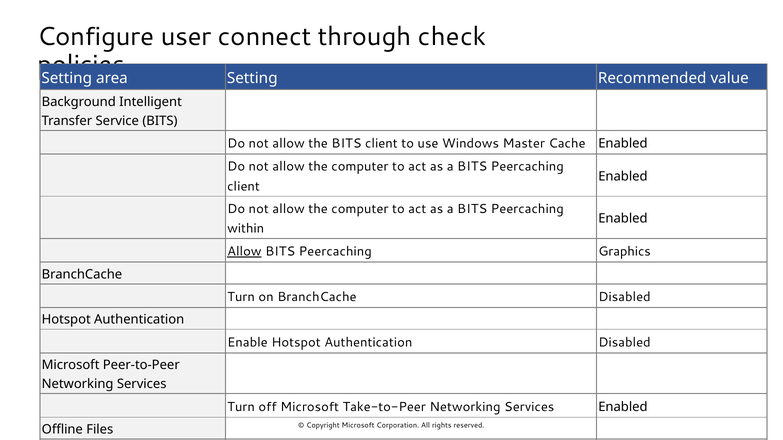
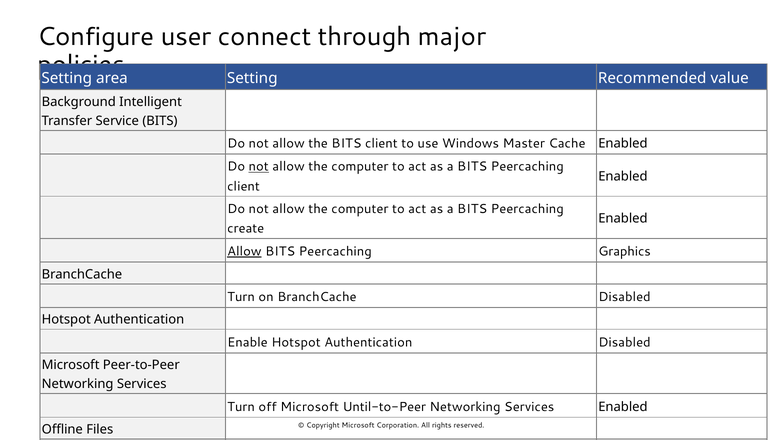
check: check -> major (452, 36)
not underline: none -> present (259, 167)
within: within -> create (246, 229)
Take-to-Peer: Take-to-Peer -> Until-to-Peer (384, 407)
